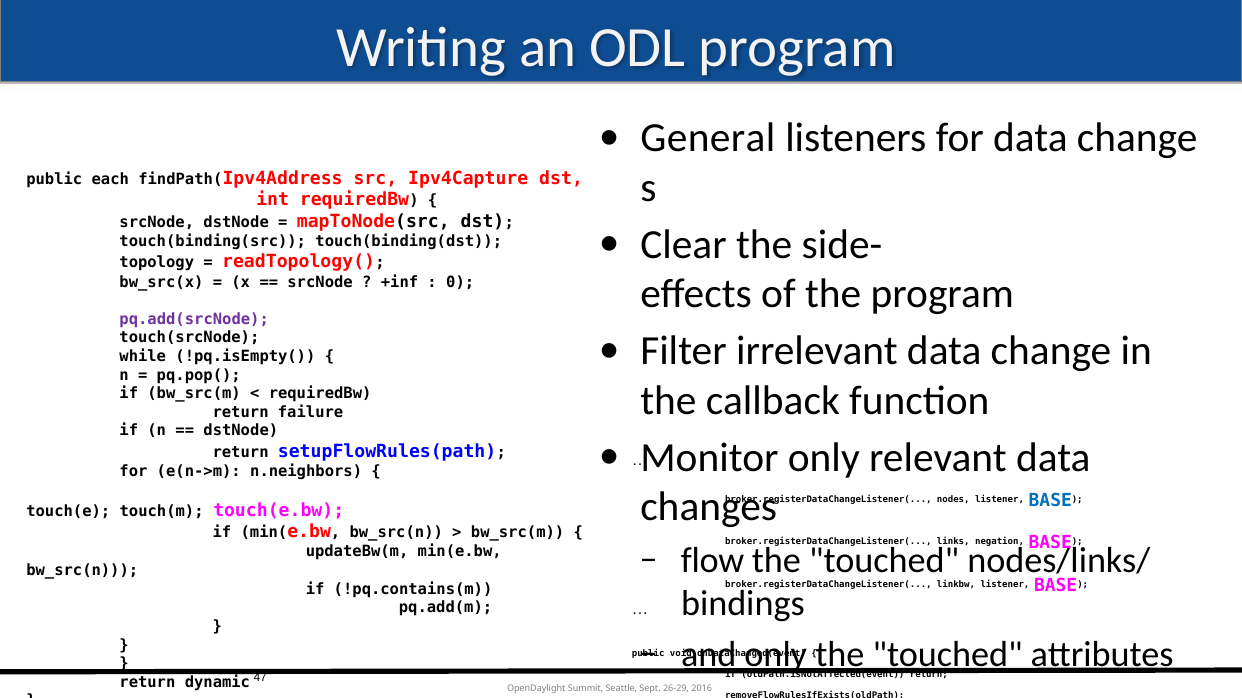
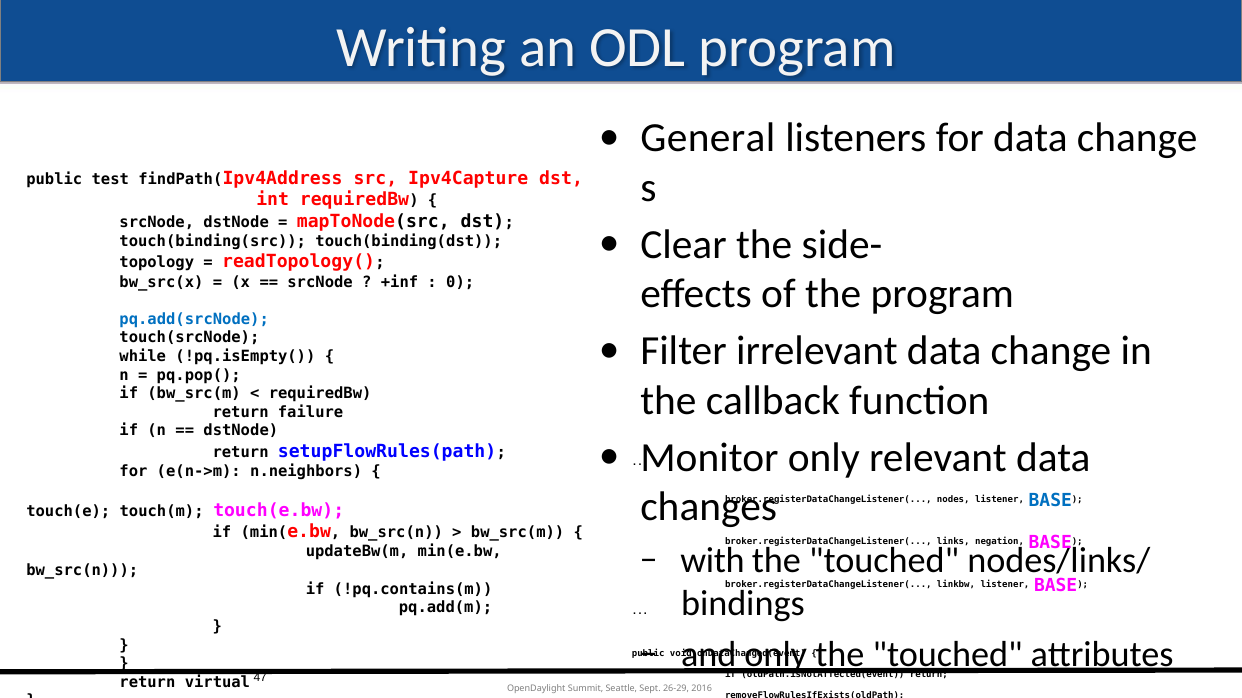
each: each -> test (110, 179)
pq.add(srcNode colour: purple -> blue (194, 319)
flow: flow -> with (713, 561)
dynamic: dynamic -> virtual (217, 683)
